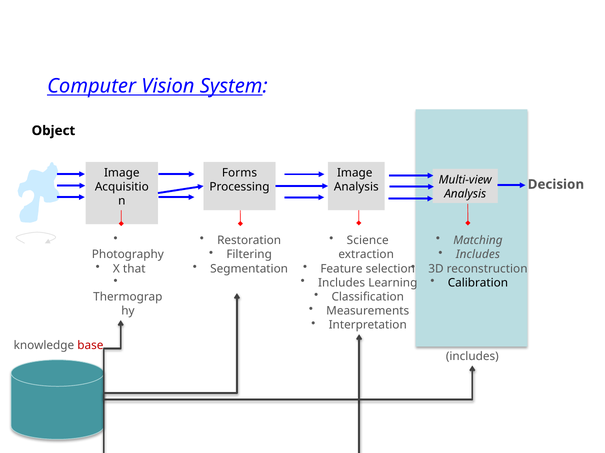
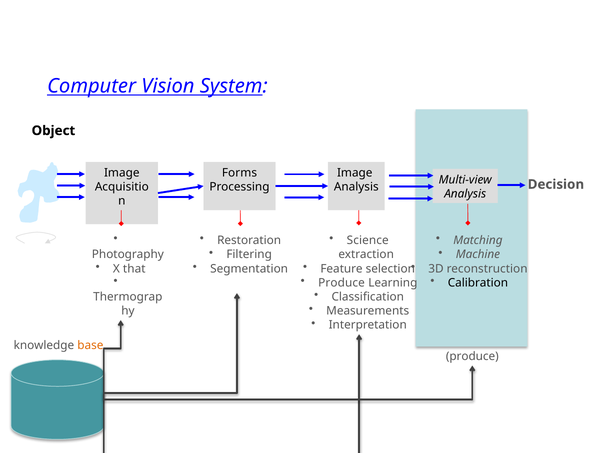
Includes: Includes -> Machine (478, 255)
Includes: Includes -> Produce (342, 283)
base colour: red -> orange (90, 346)
includes: includes -> produce (472, 357)
